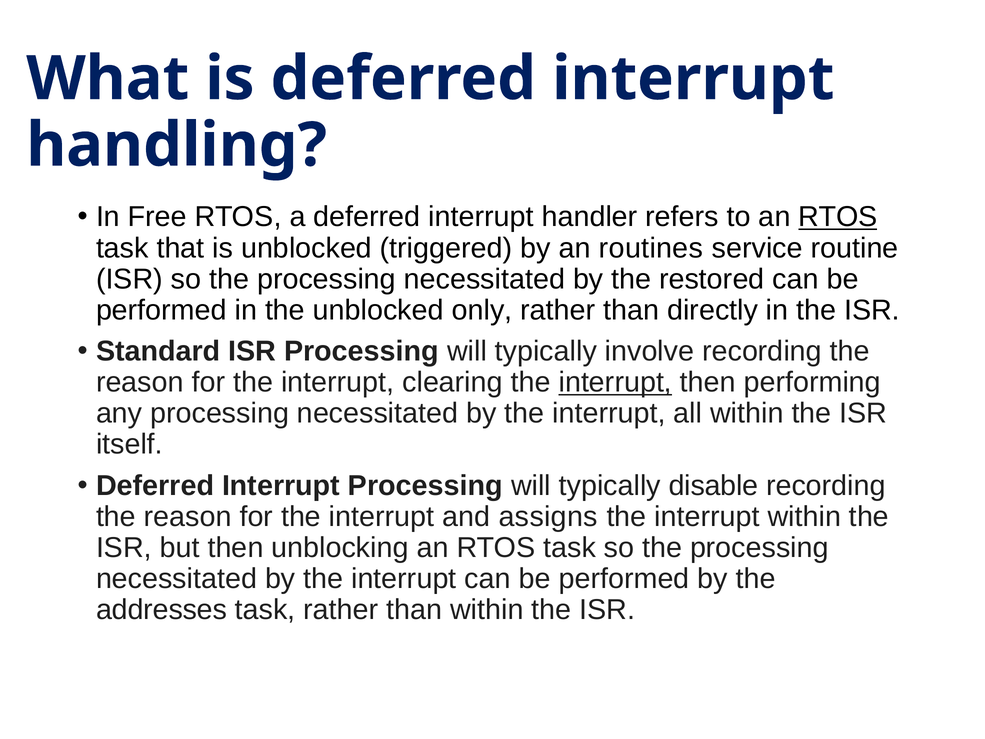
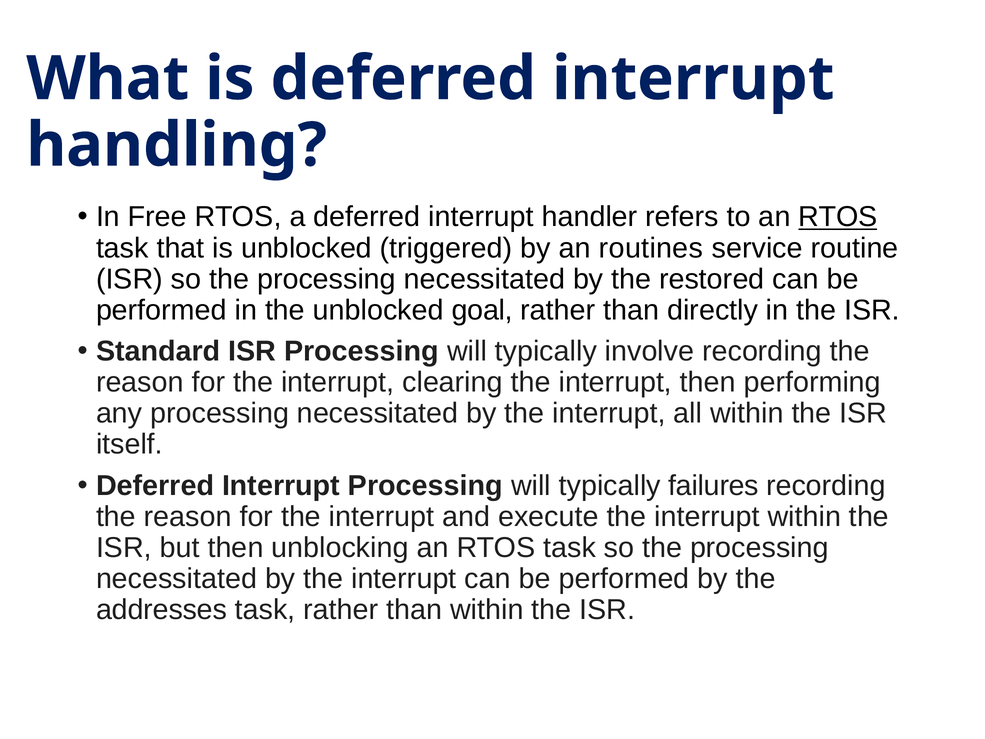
only: only -> goal (482, 310)
interrupt underline: present -> none (615, 382)
disable: disable -> failures (714, 486)
assigns: assigns -> execute (548, 517)
